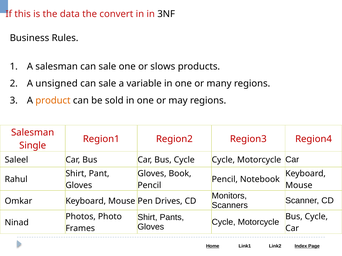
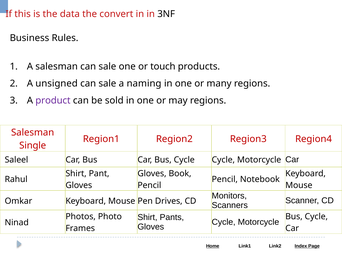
slows: slows -> touch (163, 67)
variable: variable -> naming (144, 84)
product colour: orange -> purple (53, 101)
